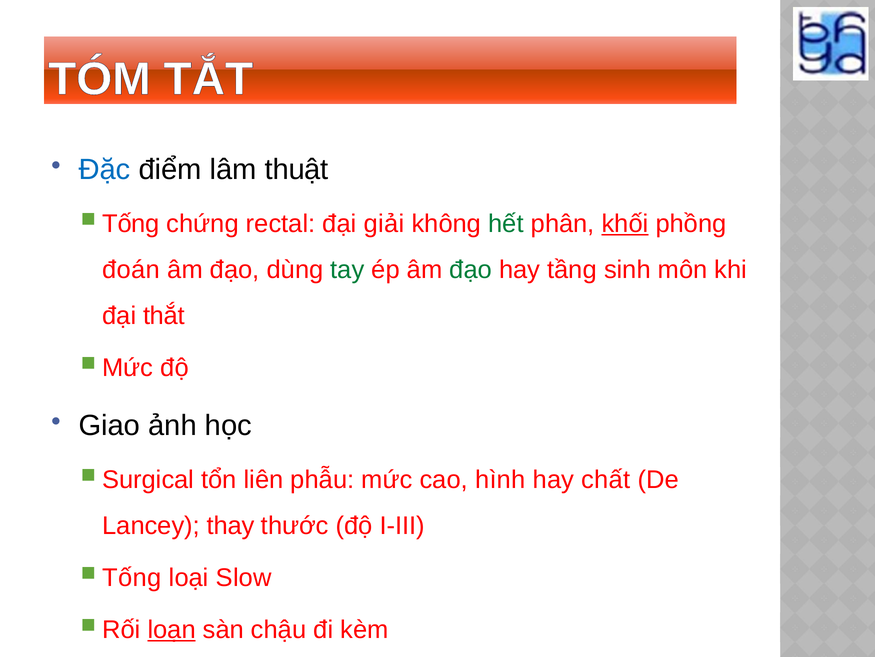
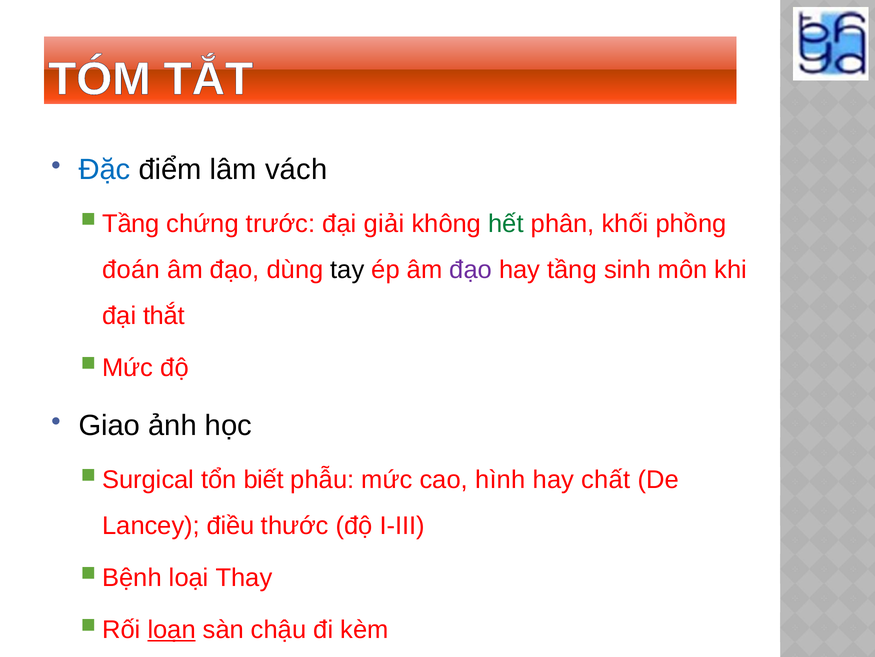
thuật: thuật -> vách (296, 170)
Tống: Tống -> Tầng (131, 224)
rectal: rectal -> trước (281, 224)
khối underline: present -> none (625, 224)
tay colour: green -> black (347, 269)
đạo colour: green -> purple (471, 269)
liên: liên -> biết (264, 479)
thay: thay -> điều (231, 525)
Tống: Tống -> Bệnh (132, 577)
Slow: Slow -> Thay (244, 577)
